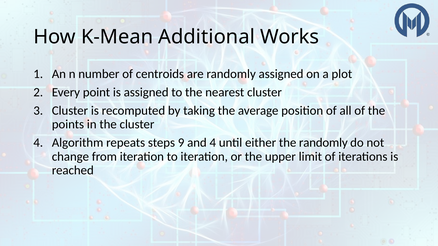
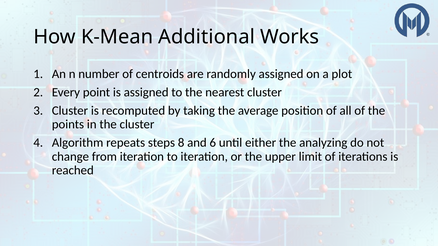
9: 9 -> 8 (181, 143)
and 4: 4 -> 6 (213, 143)
the randomly: randomly -> analyzing (323, 143)
